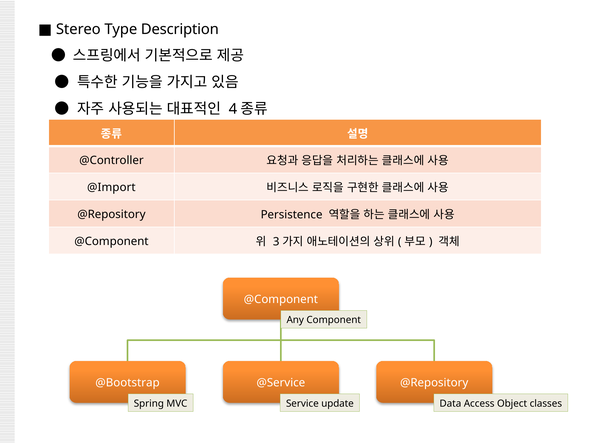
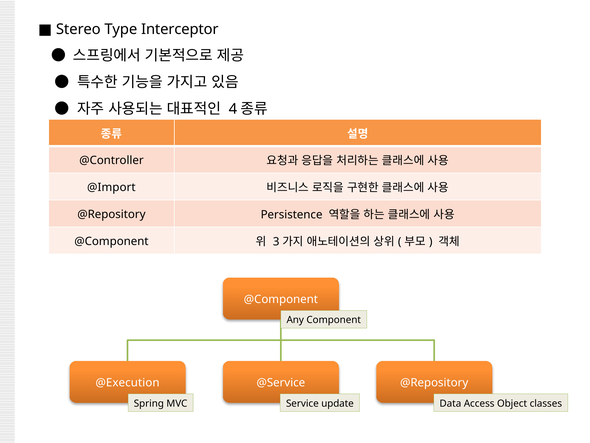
Description: Description -> Interceptor (180, 29)
@Bootstrap: @Bootstrap -> @Execution (128, 382)
